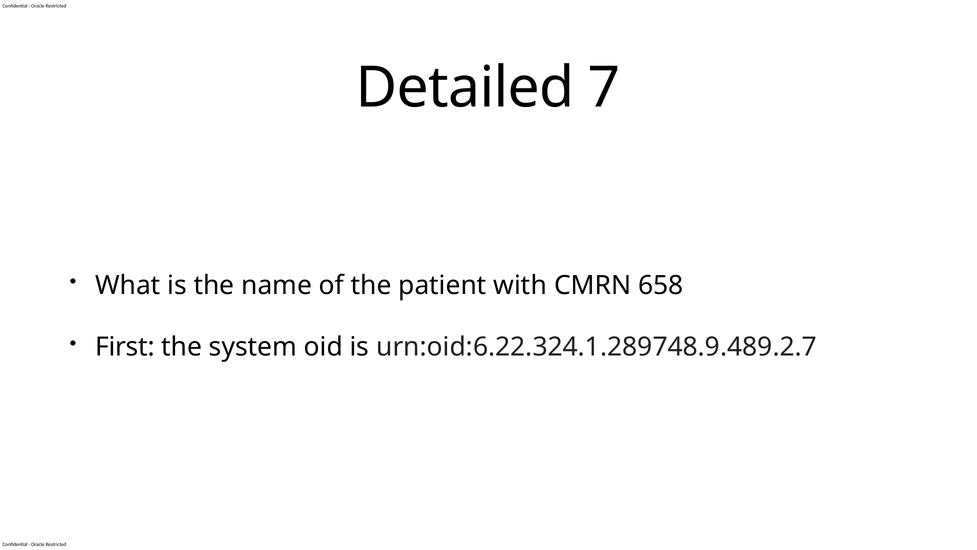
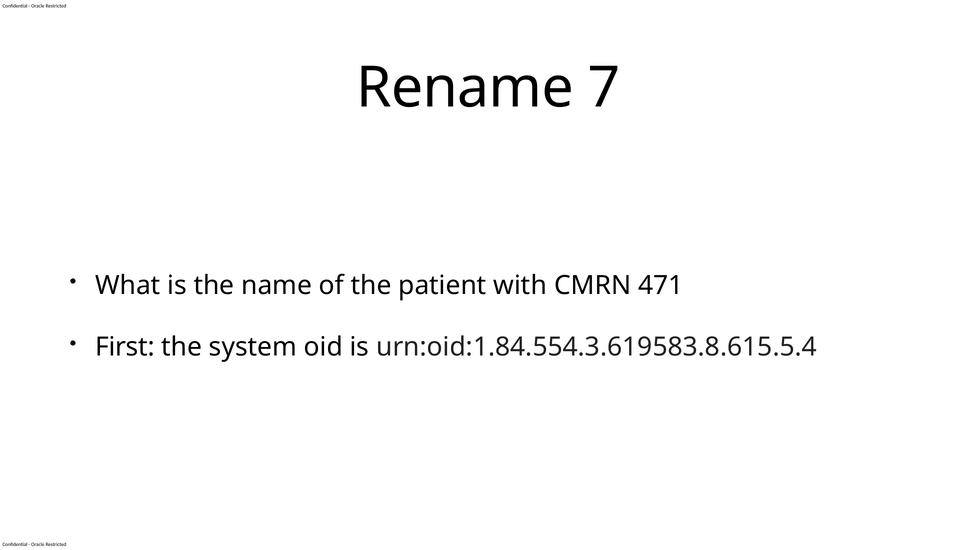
Detailed: Detailed -> Rename (465, 88)
658: 658 -> 471 (661, 285)
urn:oid:6.22.324.1.289748.9.489.2.7: urn:oid:6.22.324.1.289748.9.489.2.7 -> urn:oid:1.84.554.3.619583.8.615.5.4 (597, 347)
